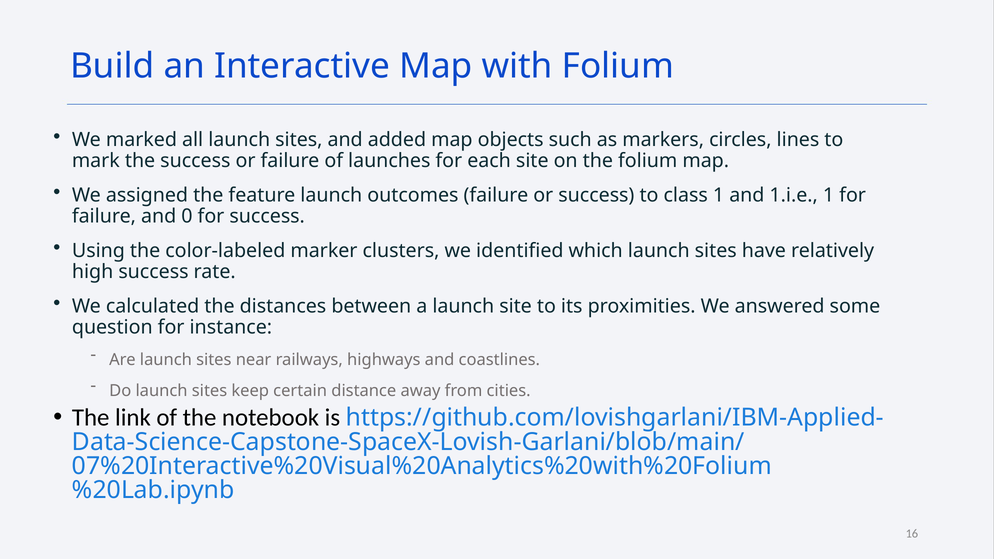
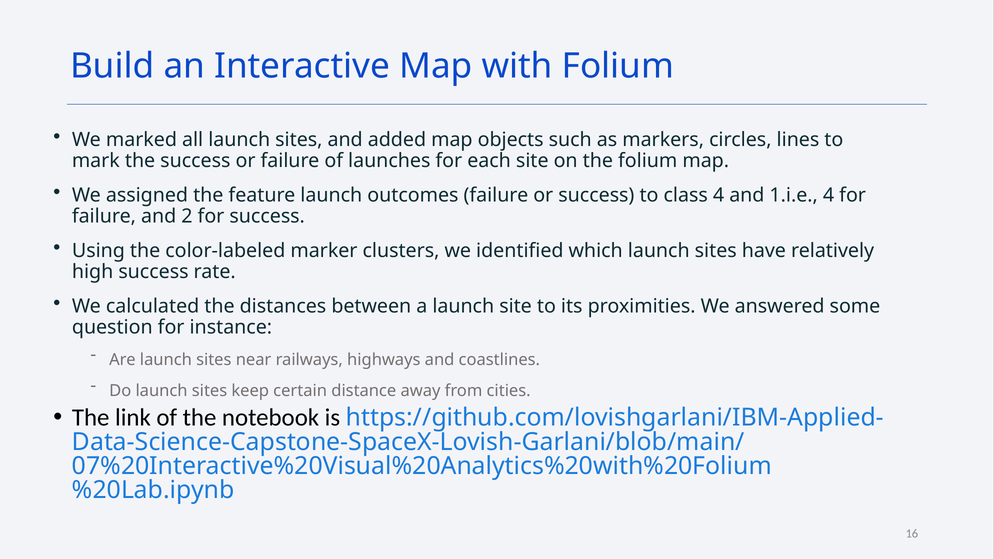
class 1: 1 -> 4 (719, 195)
1.i.e 1: 1 -> 4 (829, 195)
0: 0 -> 2 (187, 217)
